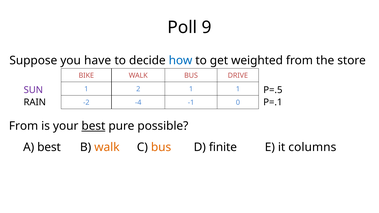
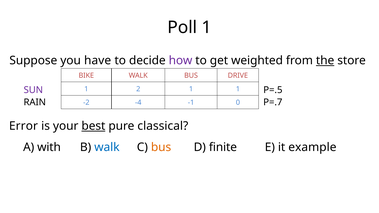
Poll 9: 9 -> 1 (207, 28)
how colour: blue -> purple (181, 61)
the underline: none -> present (325, 61)
P=.1: P=.1 -> P=.7 (273, 102)
From: From -> Error (23, 126)
possible: possible -> classical (163, 126)
A best: best -> with (49, 147)
walk colour: orange -> blue (107, 147)
columns: columns -> example (312, 147)
